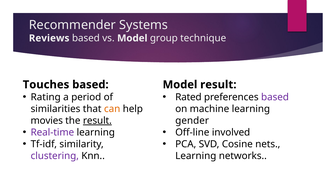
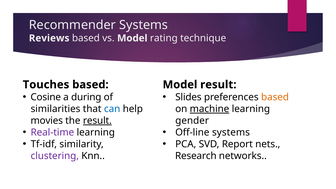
group: group -> rating (164, 38)
Rating: Rating -> Cosine (46, 97)
period: period -> during (86, 97)
Rated: Rated -> Slides (188, 97)
based colour: purple -> orange (275, 97)
can colour: orange -> blue (112, 109)
machine underline: none -> present (209, 109)
Off-line involved: involved -> systems (231, 132)
Cosine: Cosine -> Report (237, 144)
Learning: Learning -> Research (196, 156)
